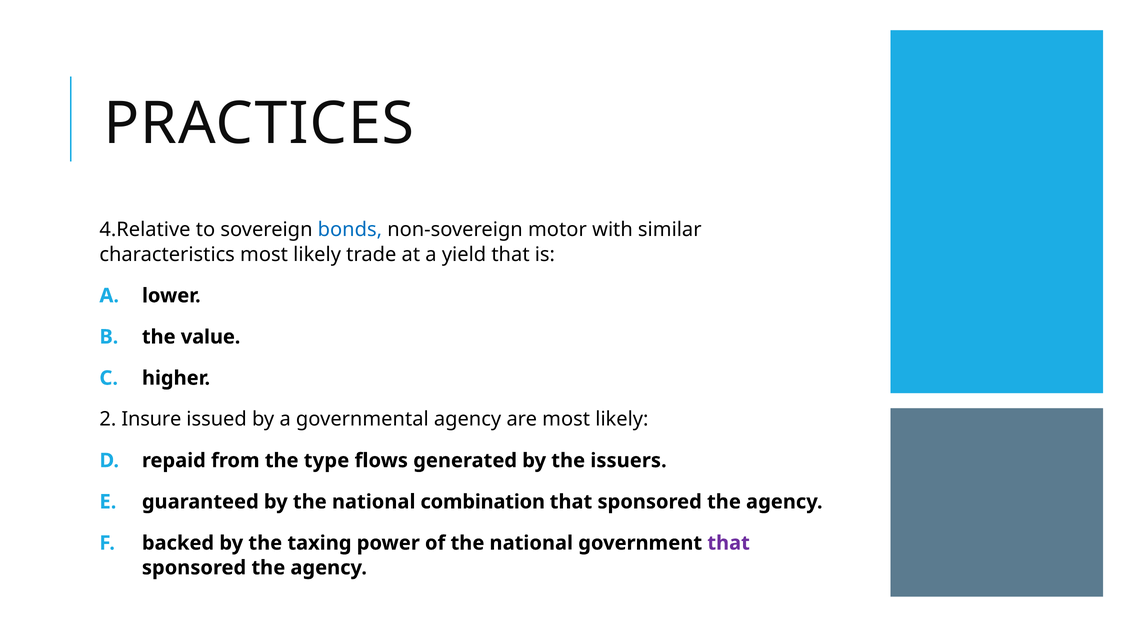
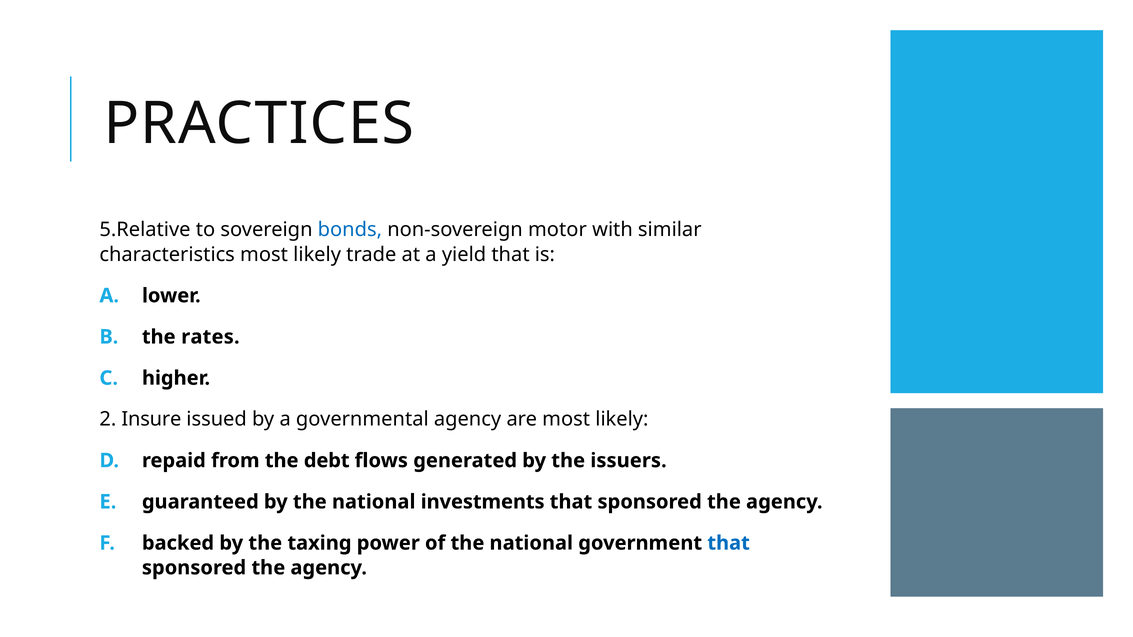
4.Relative: 4.Relative -> 5.Relative (145, 230)
value: value -> rates (210, 337)
type: type -> debt (327, 461)
combination: combination -> investments (483, 502)
that colour: purple -> blue (729, 543)
